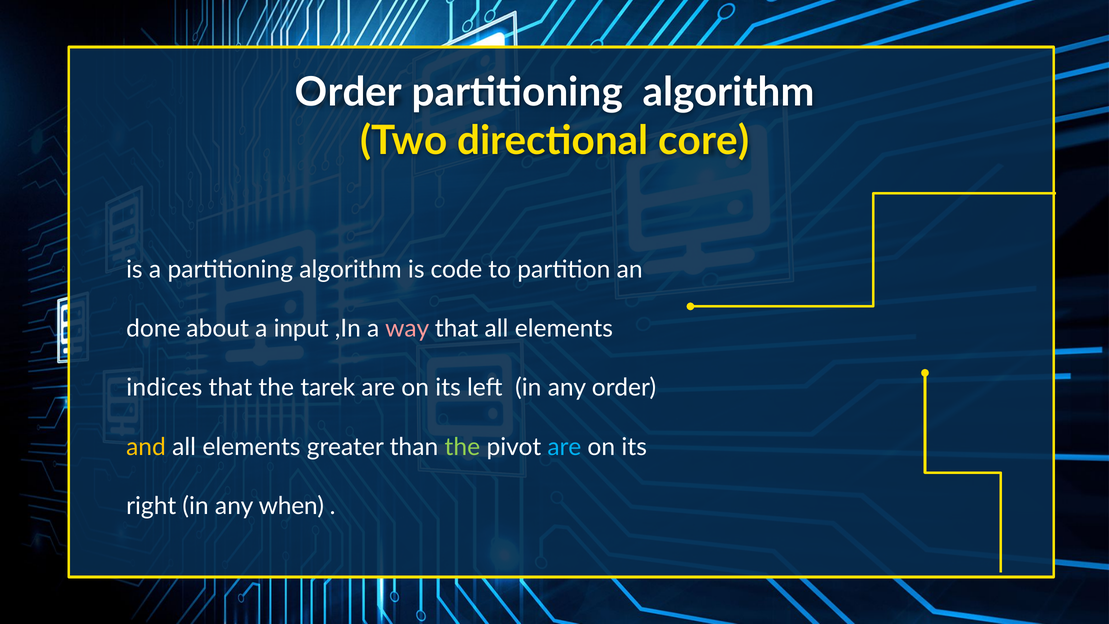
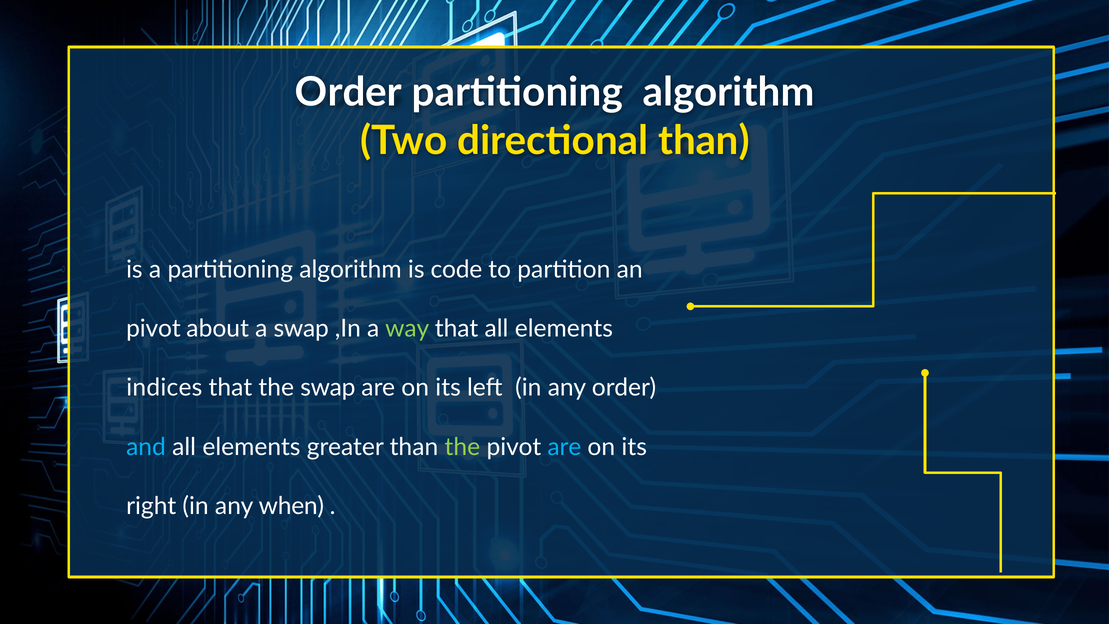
directional core: core -> than (704, 141)
done: done -> pivot (153, 329)
a input: input -> swap (301, 329)
way colour: pink -> light green (407, 329)
the tarek: tarek -> swap (328, 388)
and colour: yellow -> light blue (146, 447)
